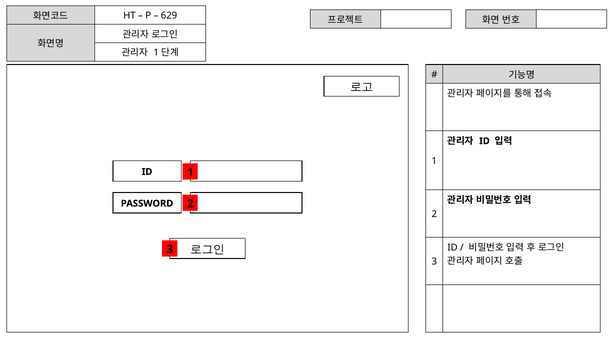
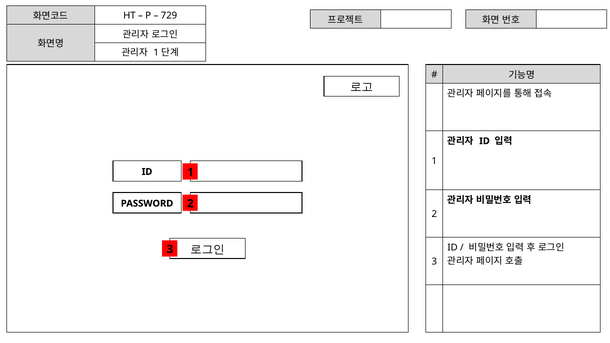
629: 629 -> 729 (169, 16)
